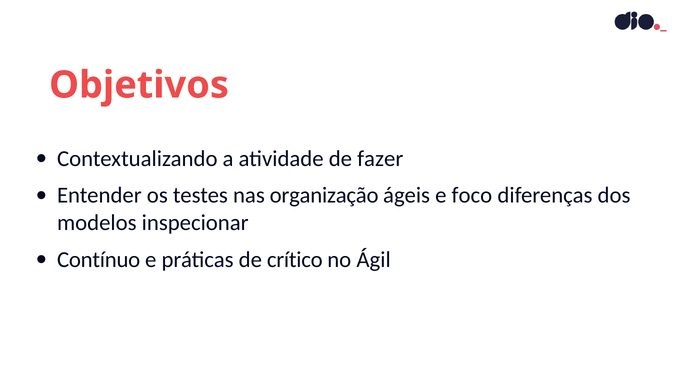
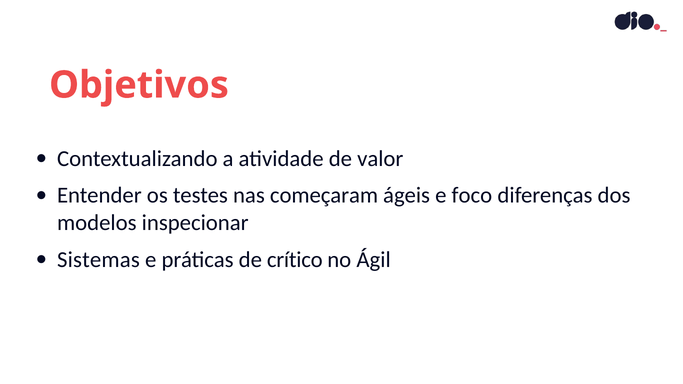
fazer: fazer -> valor (380, 159)
organização: organização -> começaram (324, 196)
Contínuo: Contínuo -> Sistemas (98, 260)
